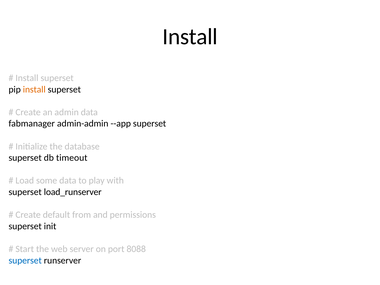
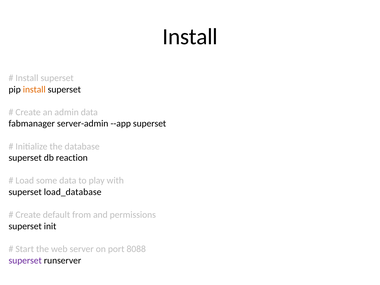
admin-admin: admin-admin -> server-admin (83, 124)
timeout: timeout -> reaction (72, 158)
load_runserver: load_runserver -> load_database (73, 192)
superset colour: blue -> purple (25, 260)
